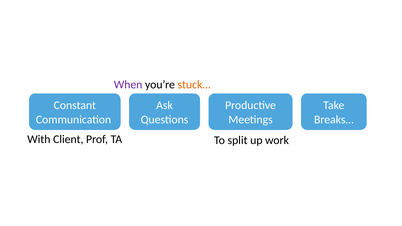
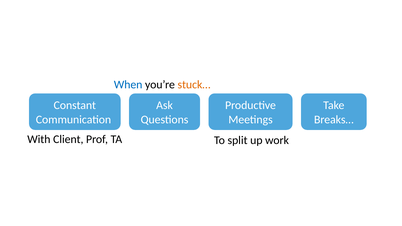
When colour: purple -> blue (128, 85)
